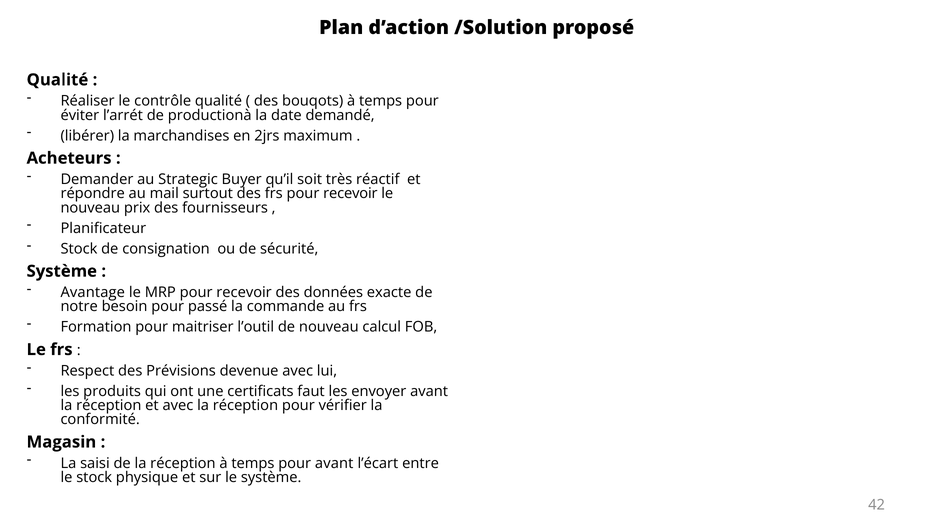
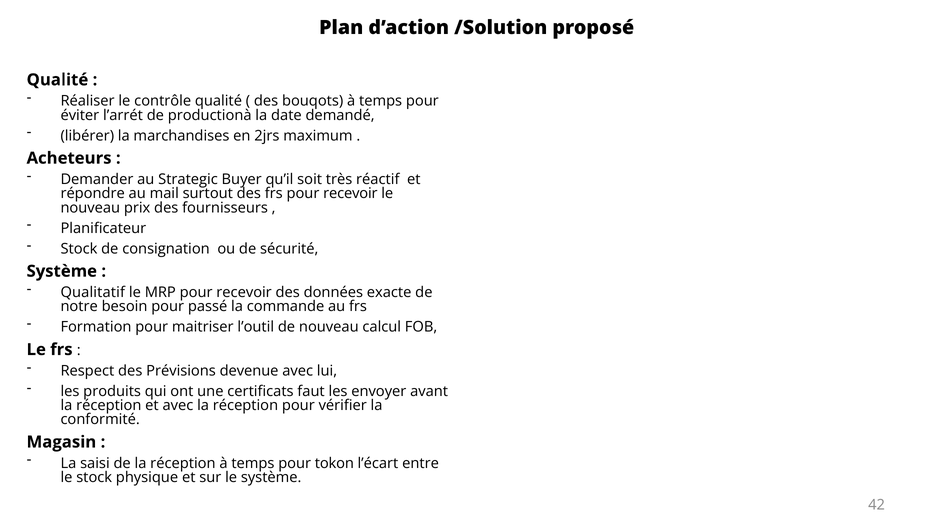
Avantage: Avantage -> Qualitatif (93, 292)
pour avant: avant -> tokon (334, 463)
